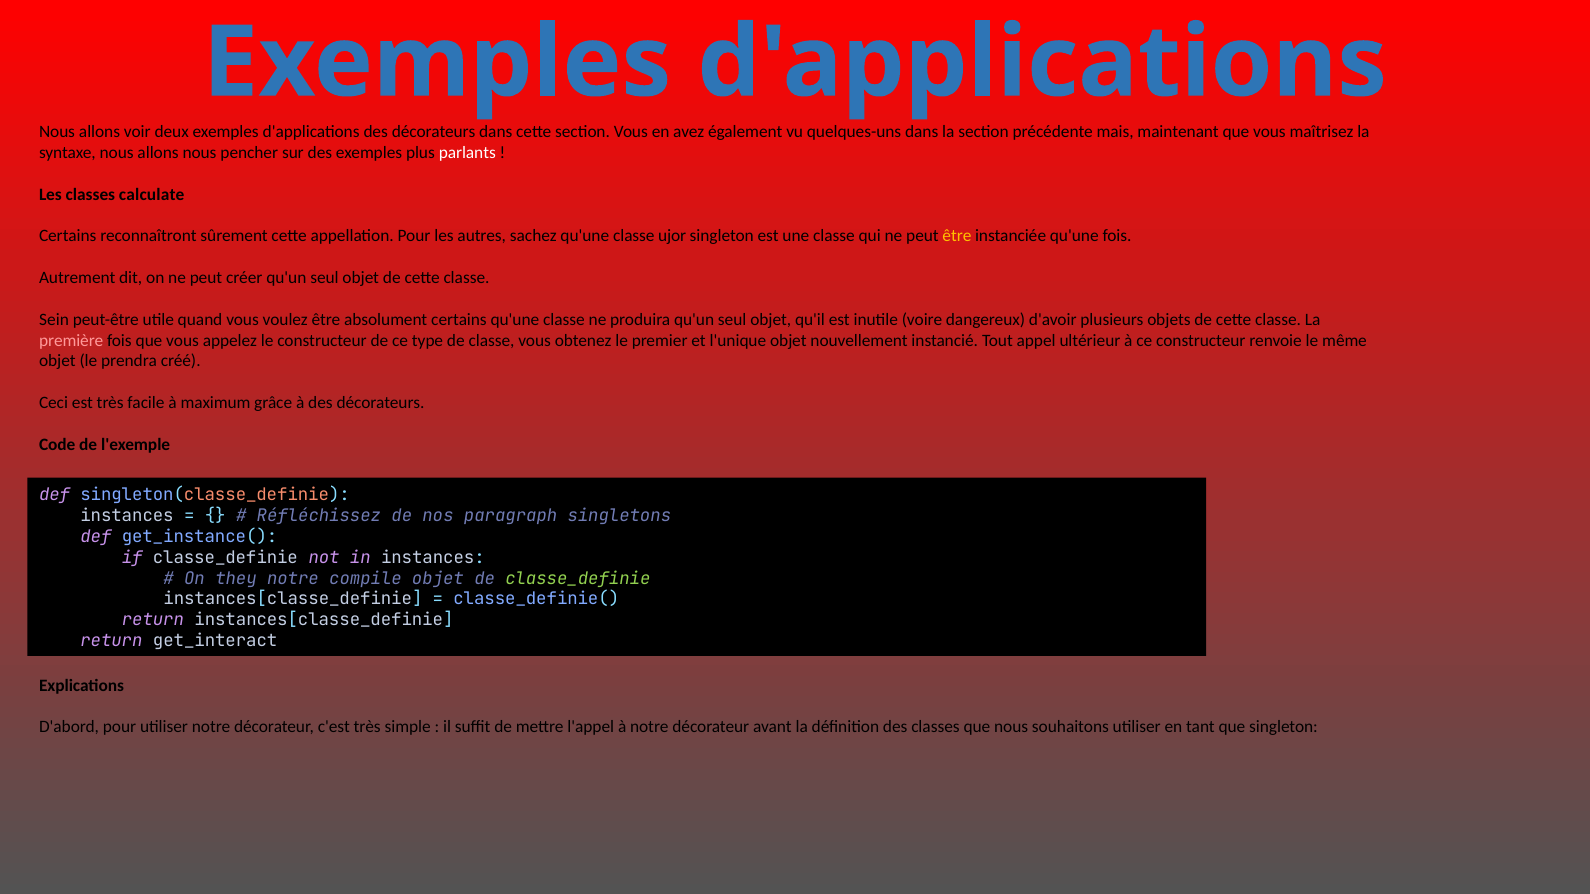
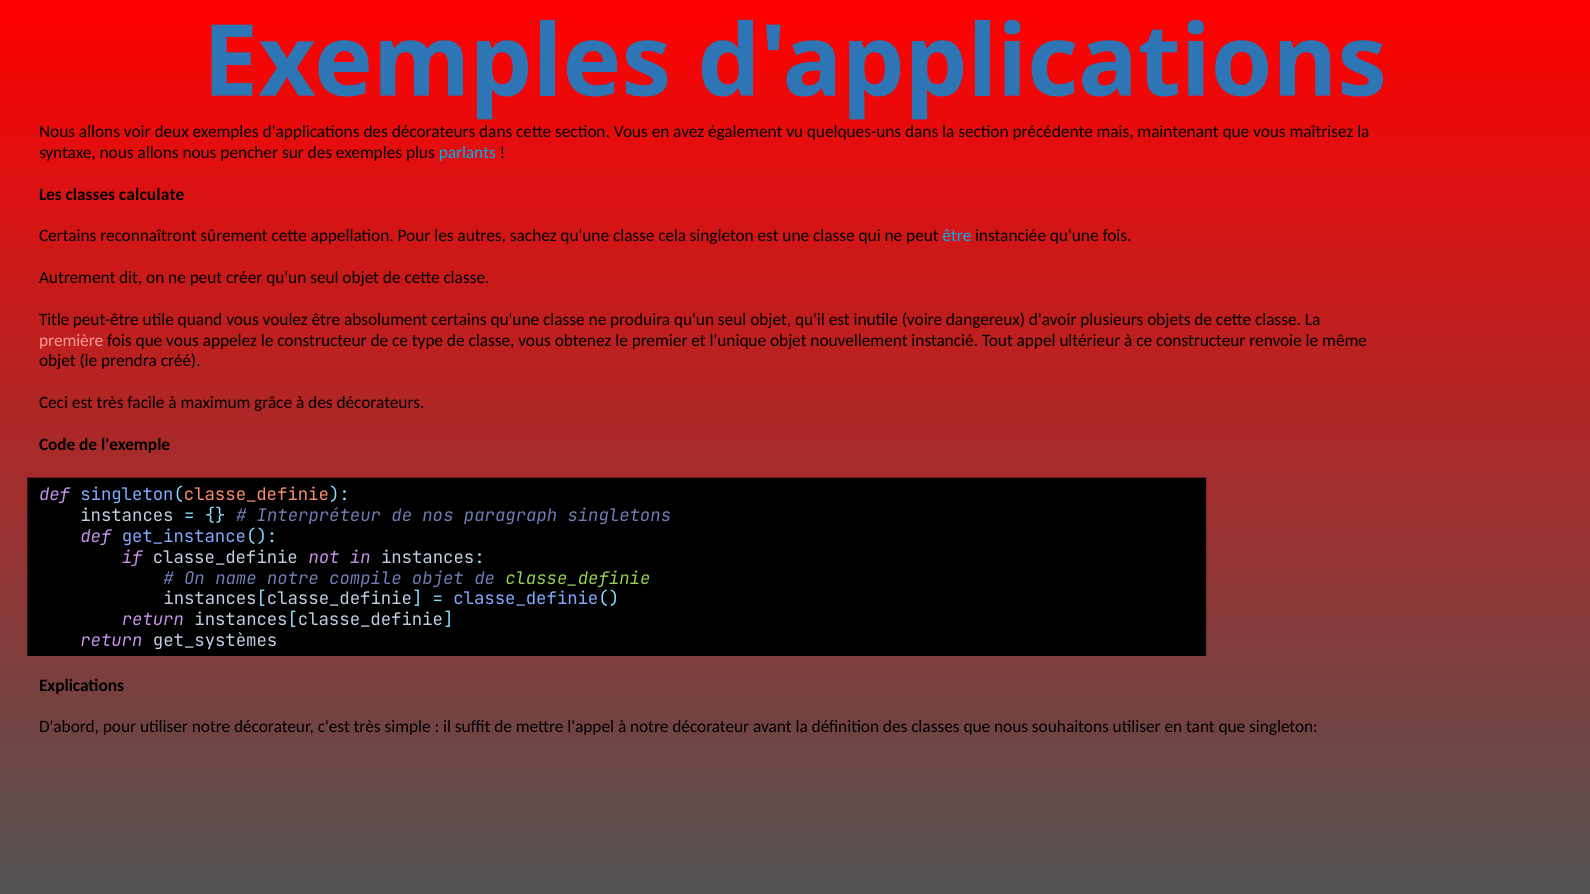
parlants colour: white -> light blue (467, 153)
ujor: ujor -> cela (672, 236)
être colour: yellow -> light blue (957, 236)
Sein: Sein -> Title (54, 320)
Réfléchissez: Réfléchissez -> Interpréteur (319, 516)
they: they -> name (236, 579)
get_interact: get_interact -> get_systèmes (215, 641)
